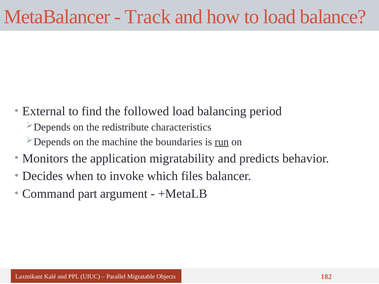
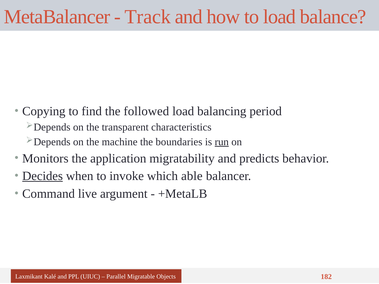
External: External -> Copying (44, 111)
redistribute: redistribute -> transparent (125, 127)
Decides underline: none -> present (43, 176)
files: files -> able (192, 176)
part: part -> live (87, 194)
